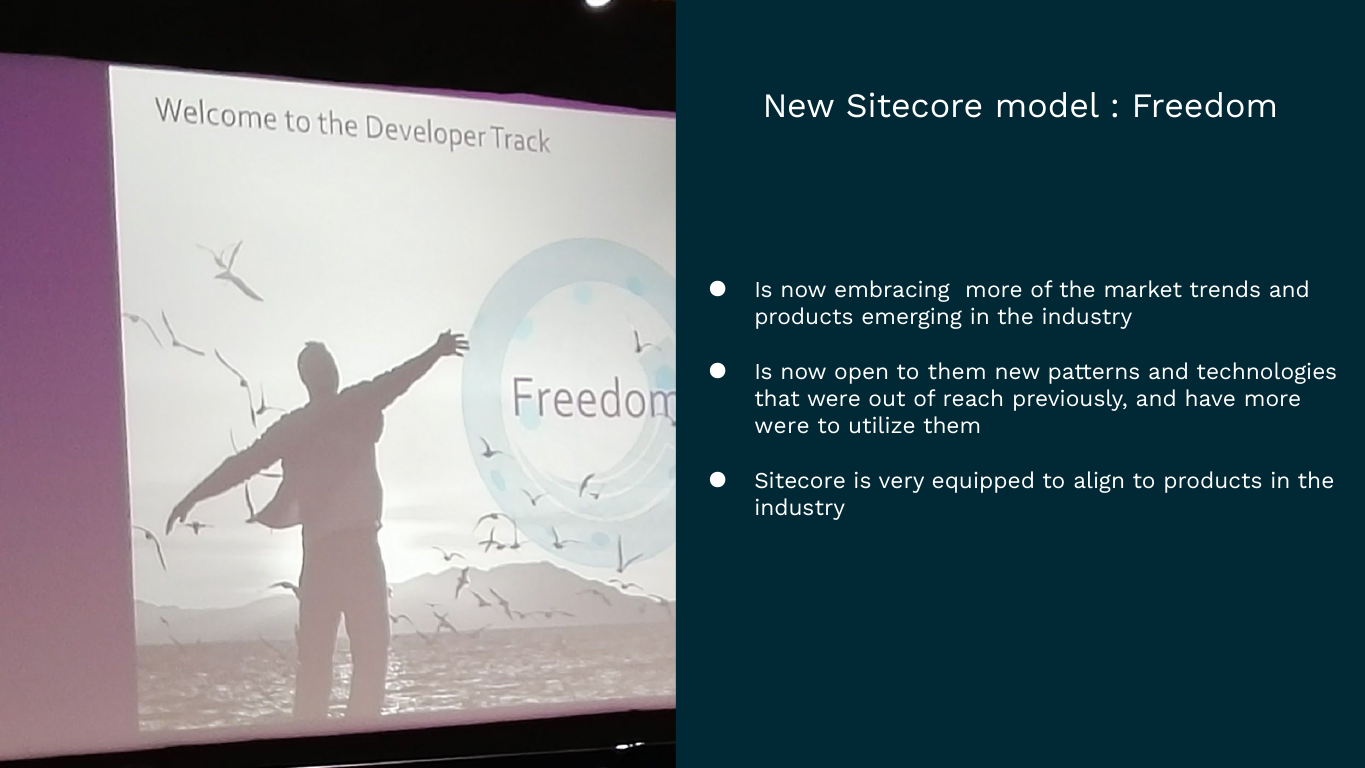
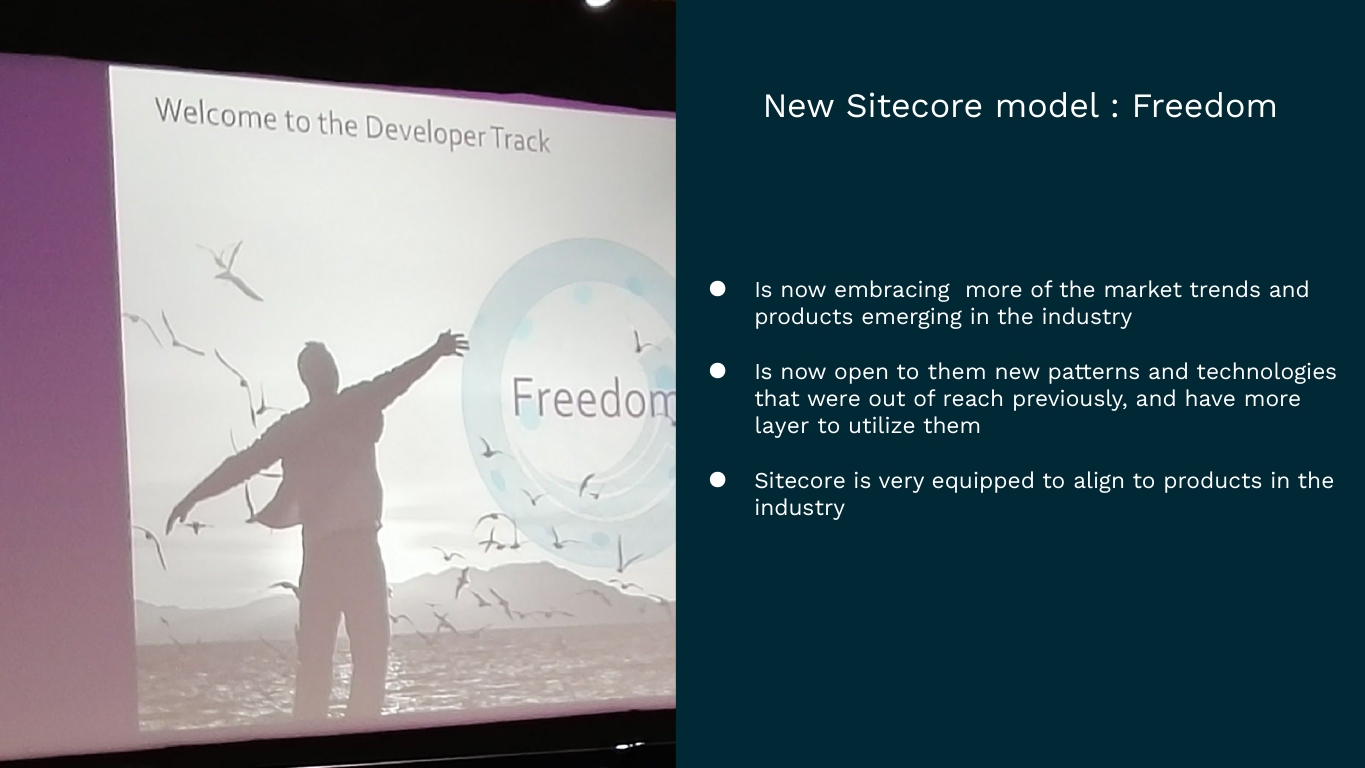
were: were -> layer (782, 426)
